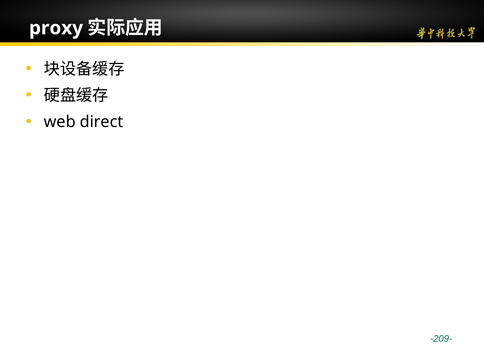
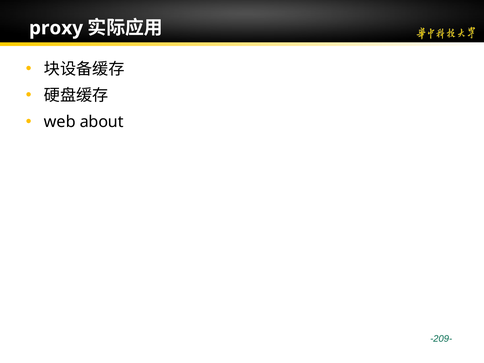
direct: direct -> about (102, 122)
